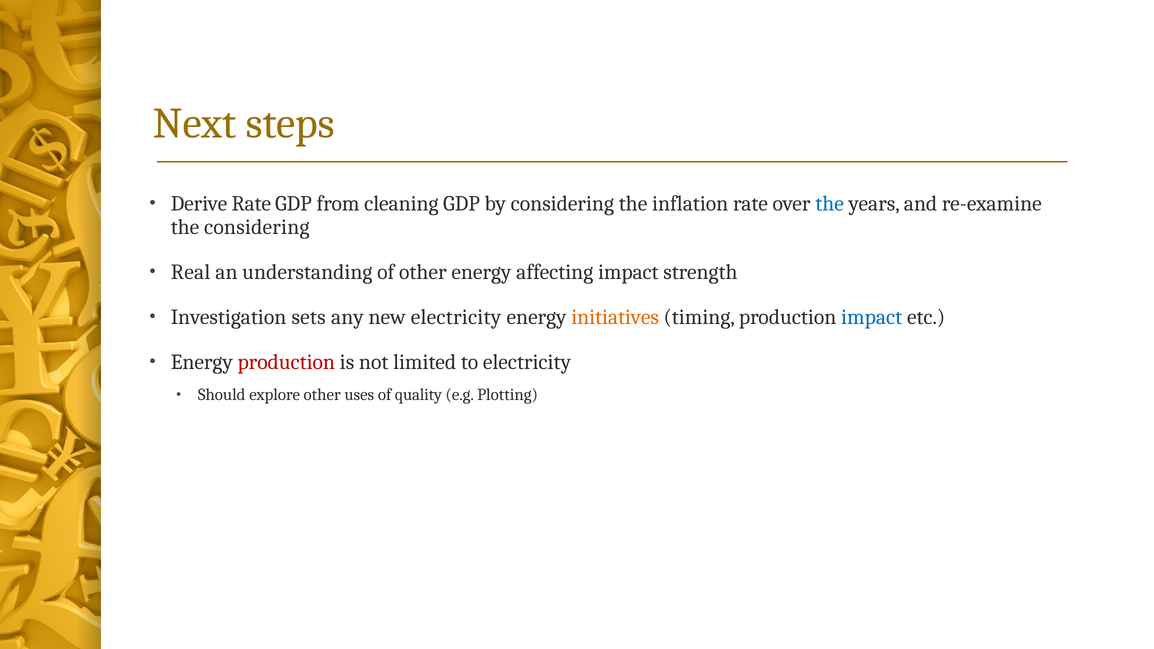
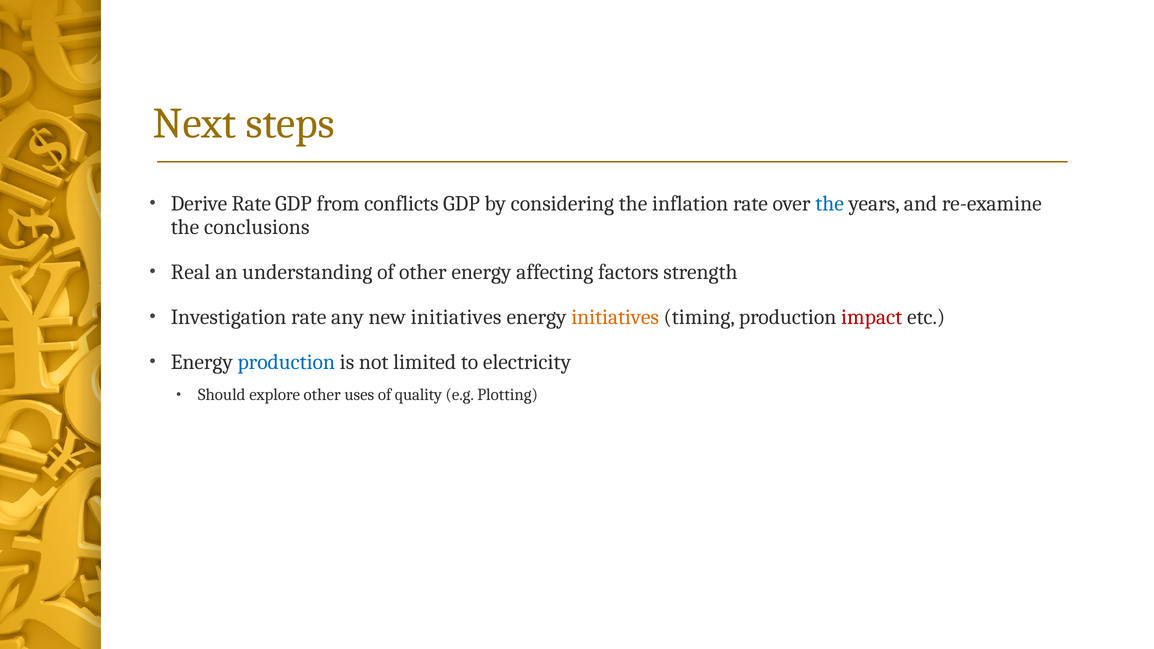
cleaning: cleaning -> conflicts (401, 204)
the considering: considering -> conclusions (257, 227)
affecting impact: impact -> factors (628, 272)
Investigation sets: sets -> rate (309, 317)
new electricity: electricity -> initiatives (456, 317)
impact colour: blue -> red (872, 317)
production colour: red -> blue (286, 362)
